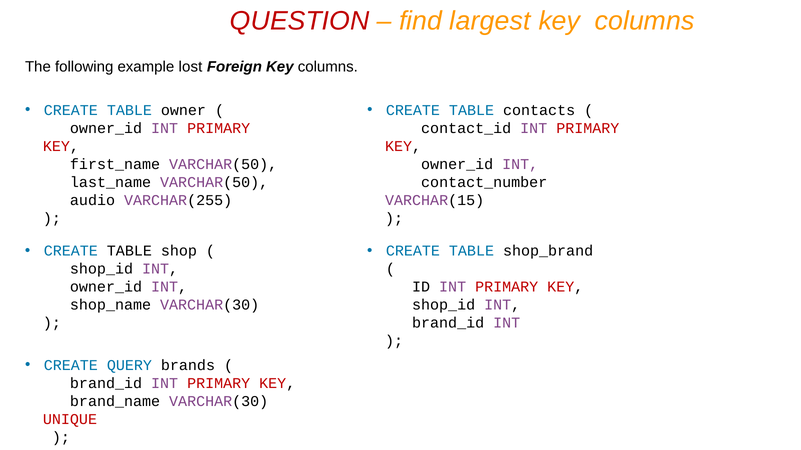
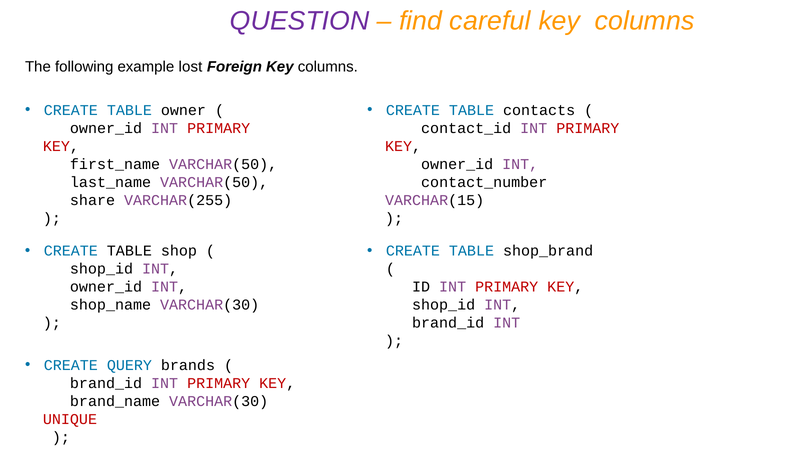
QUESTION colour: red -> purple (300, 21)
largest: largest -> careful (490, 21)
audio: audio -> share (93, 200)
